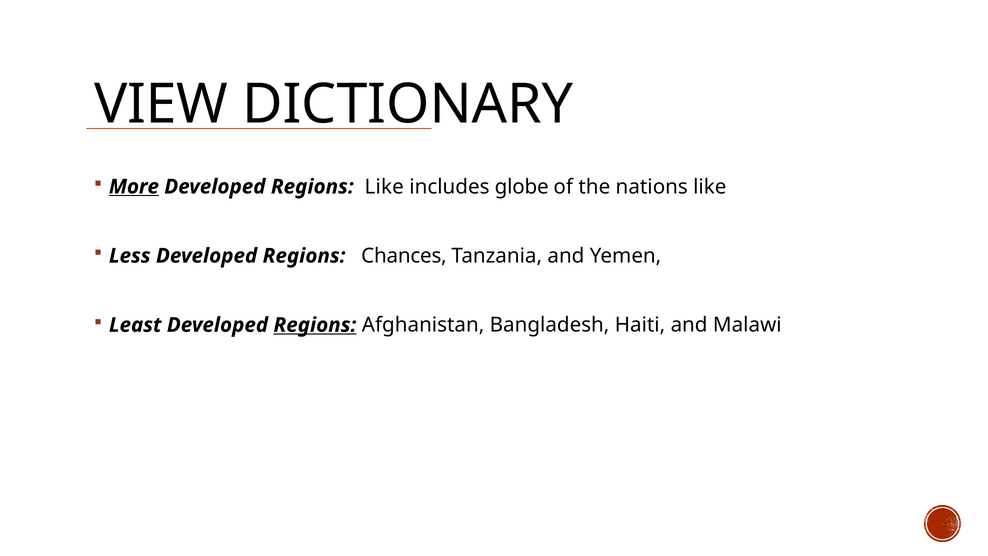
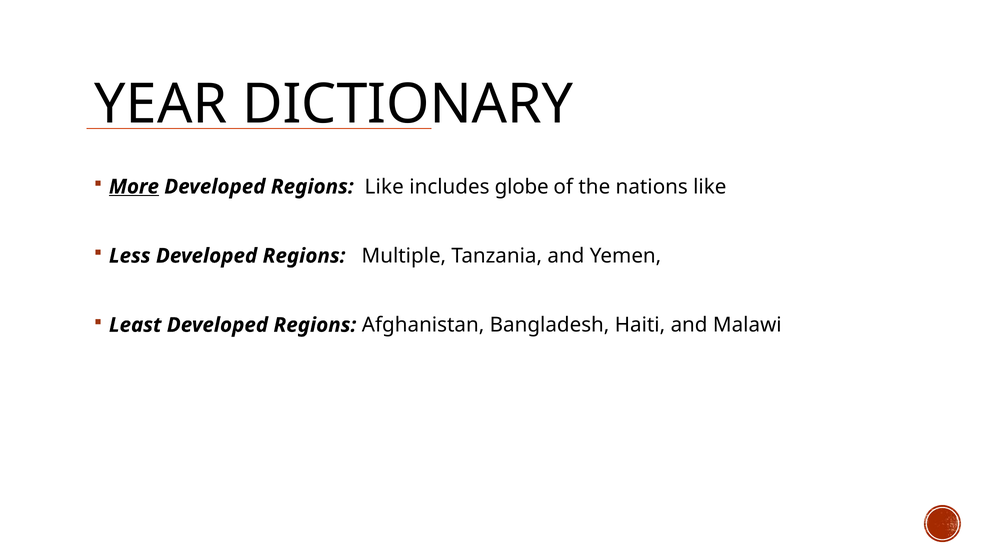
VIEW: VIEW -> YEAR (161, 104)
Chances: Chances -> Multiple (404, 256)
Regions underline: present -> none (315, 325)
